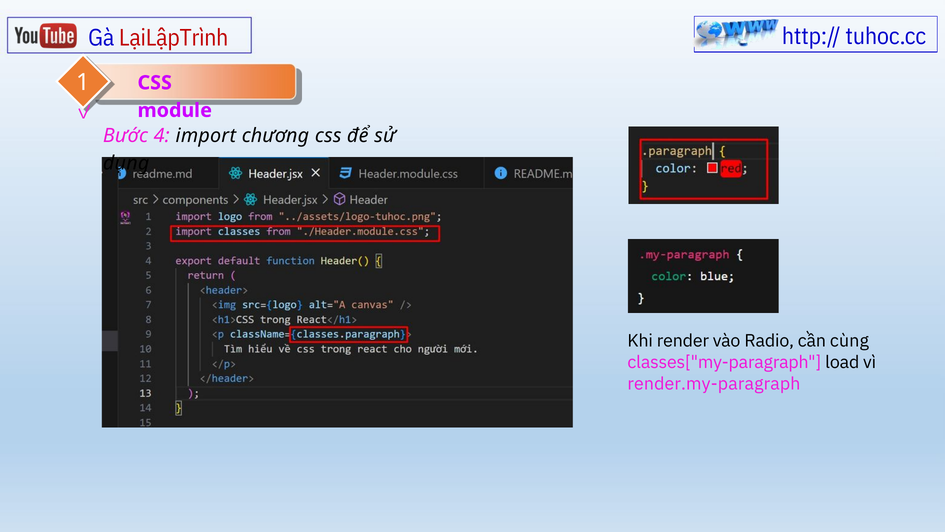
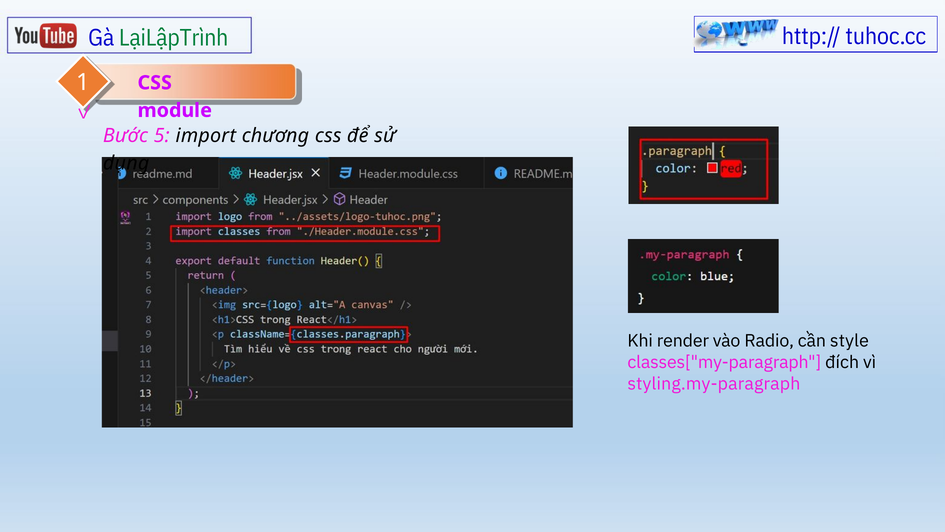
LạiLậpTrình colour: red -> green (174, 38)
4: 4 -> 5 (162, 136)
cùng: cùng -> style (849, 341)
load: load -> đích (842, 362)
render.my-paragraph: render.my-paragraph -> styling.my-paragraph (714, 383)
